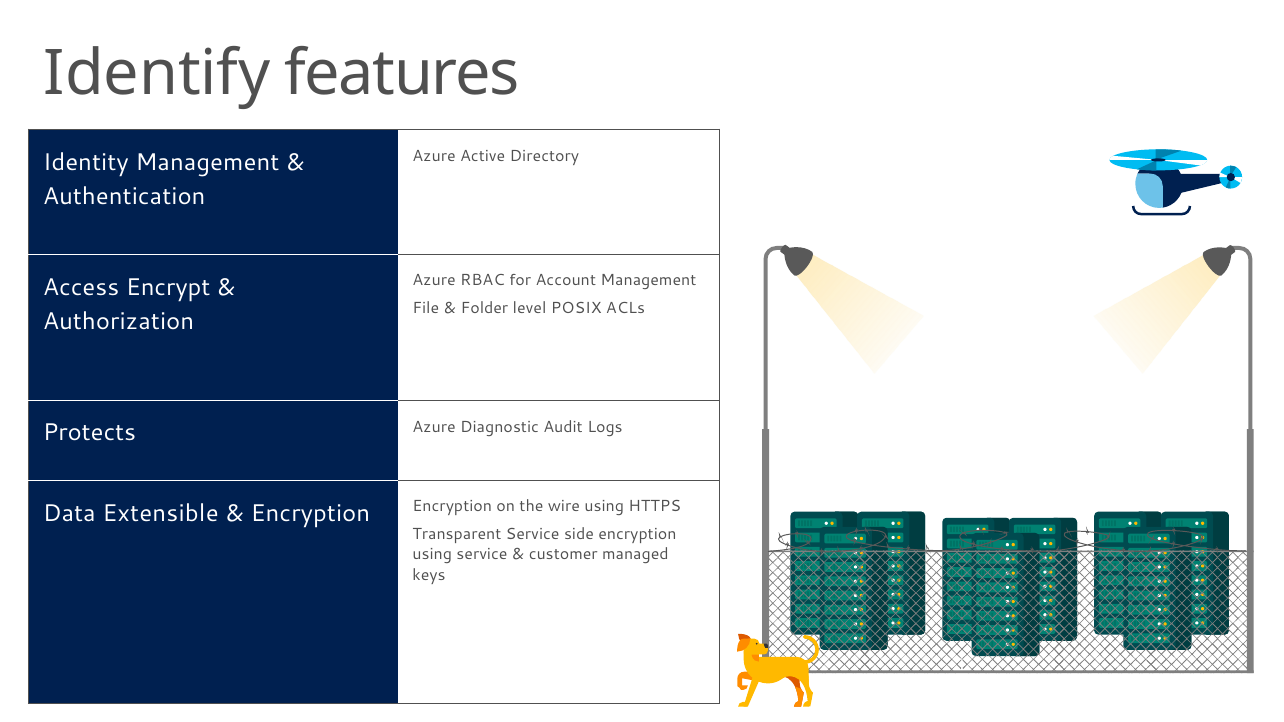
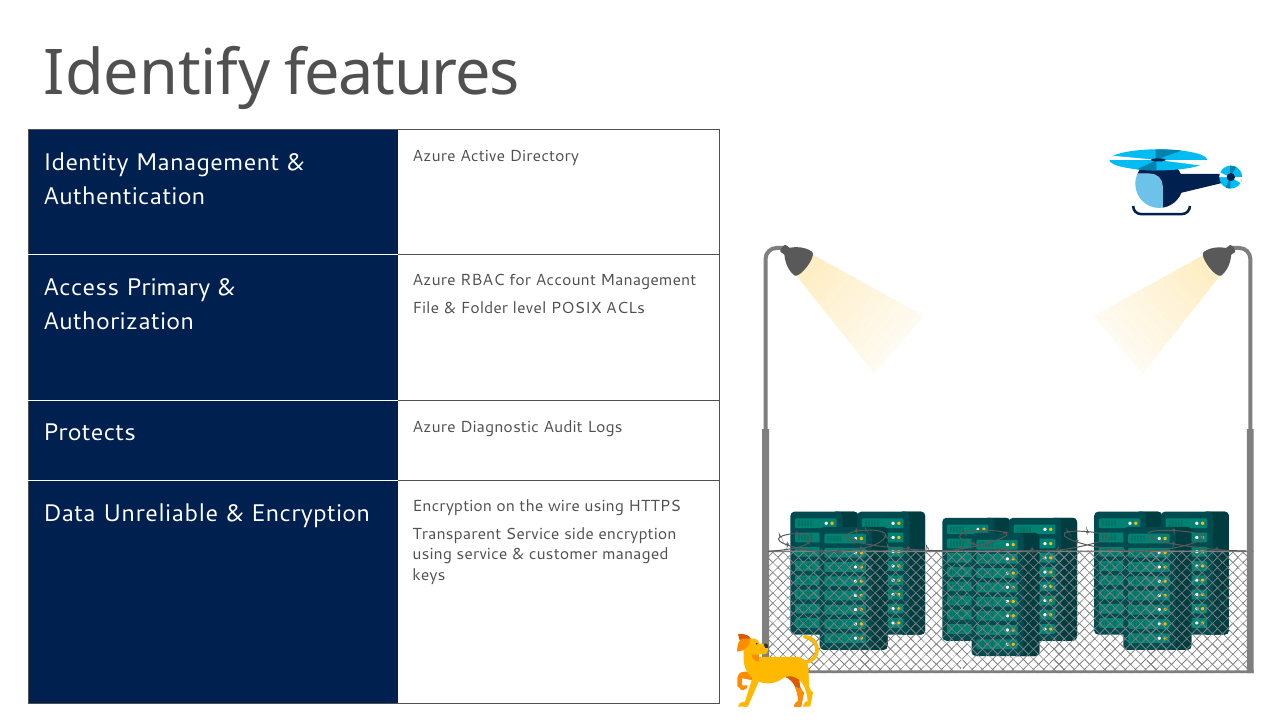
Encrypt: Encrypt -> Primary (168, 288)
Extensible: Extensible -> Unreliable (161, 514)
